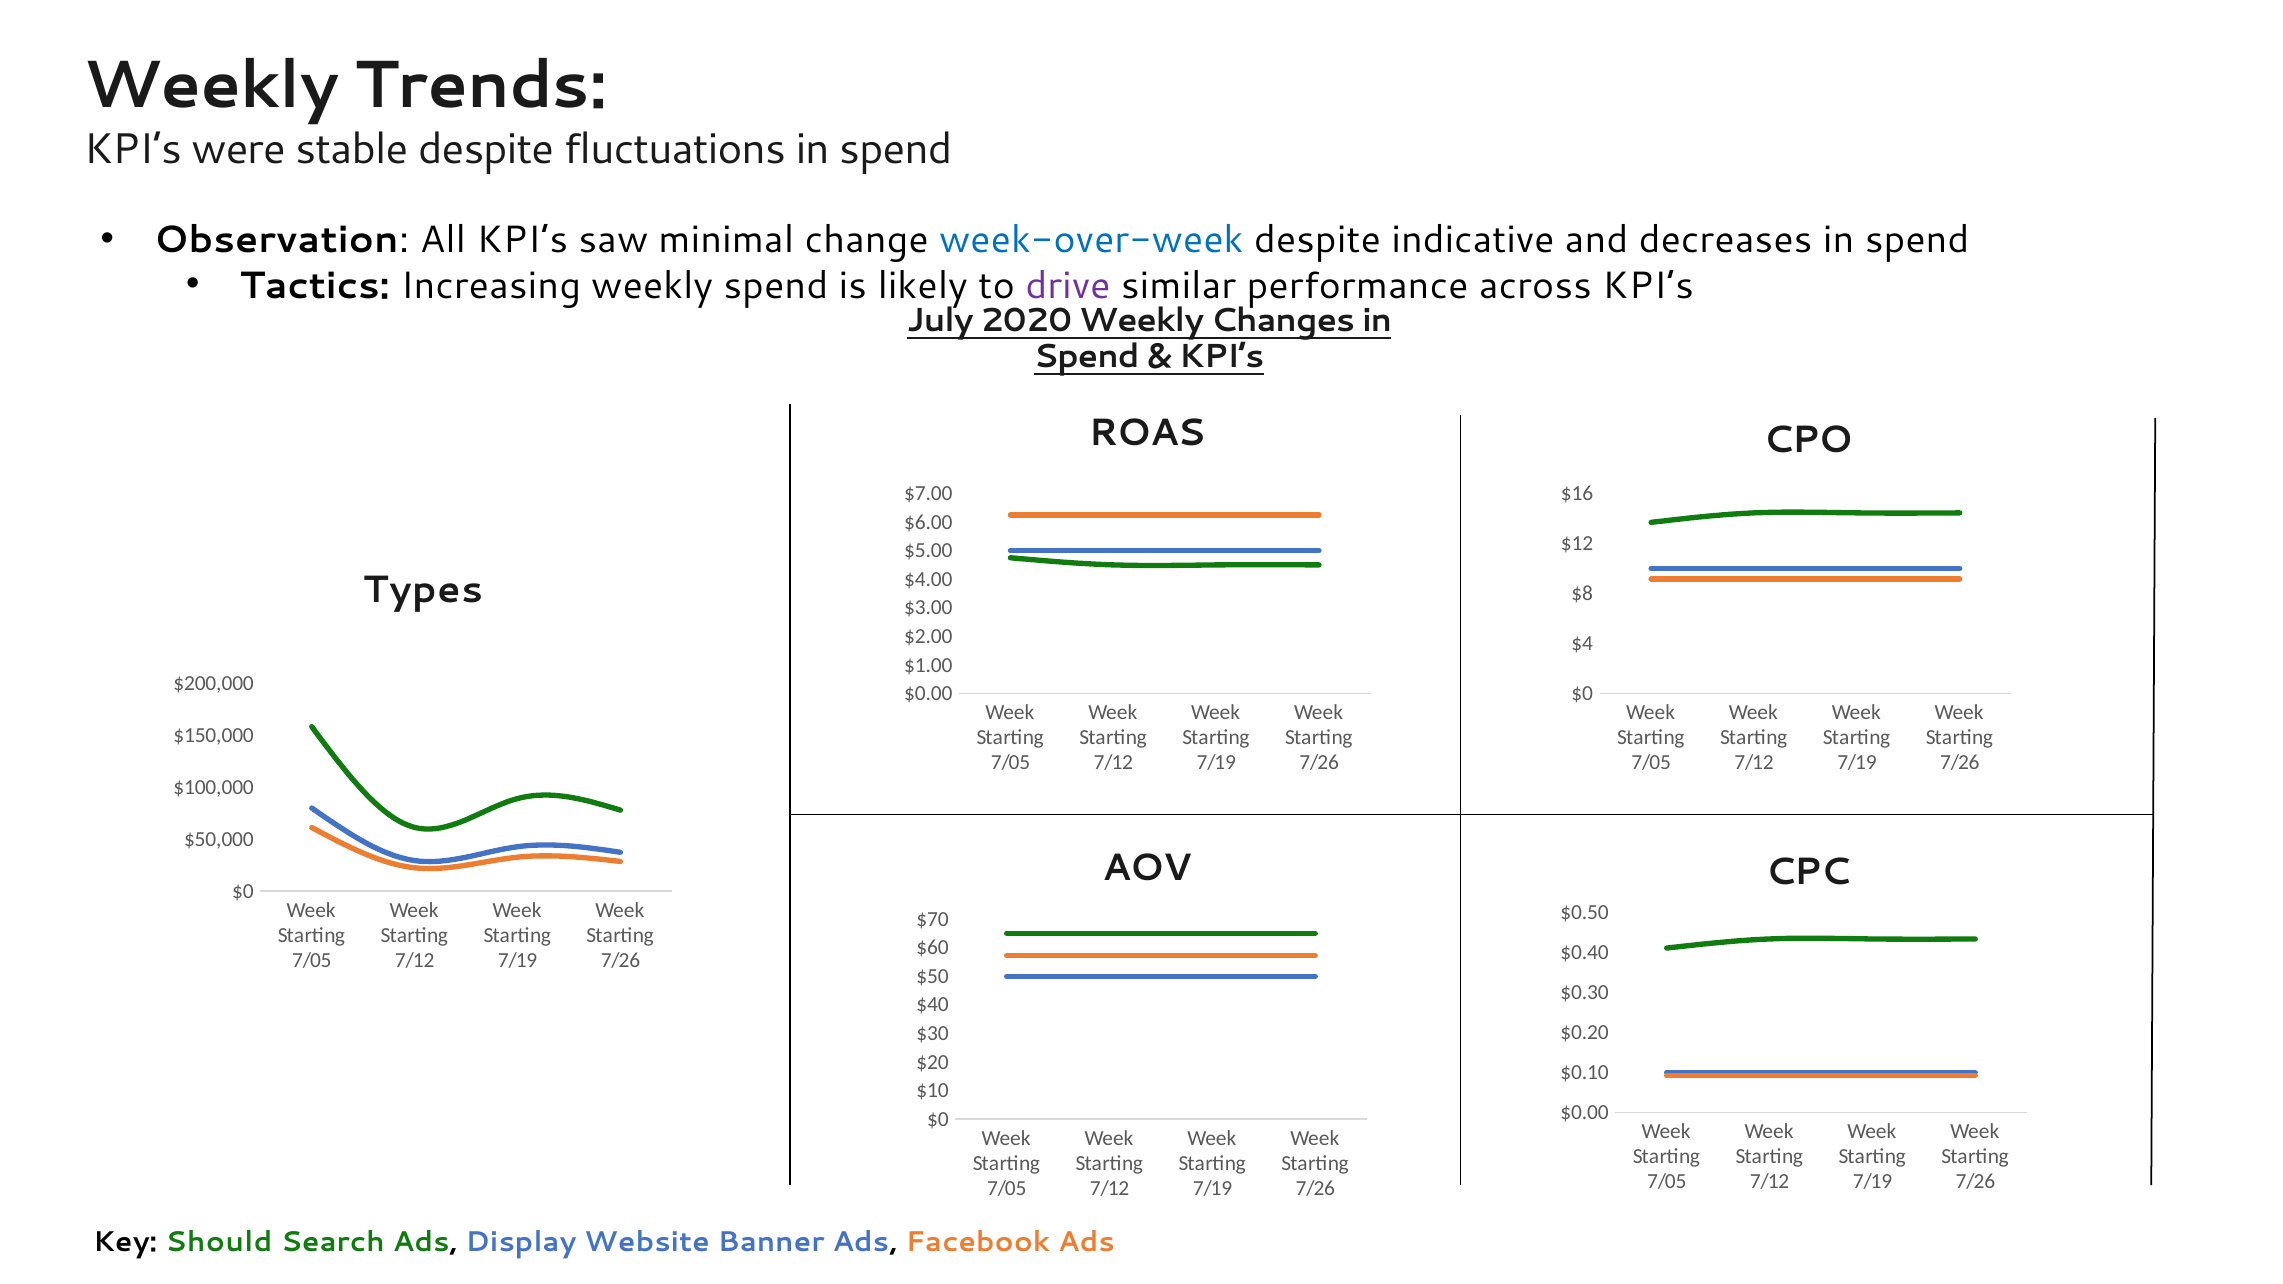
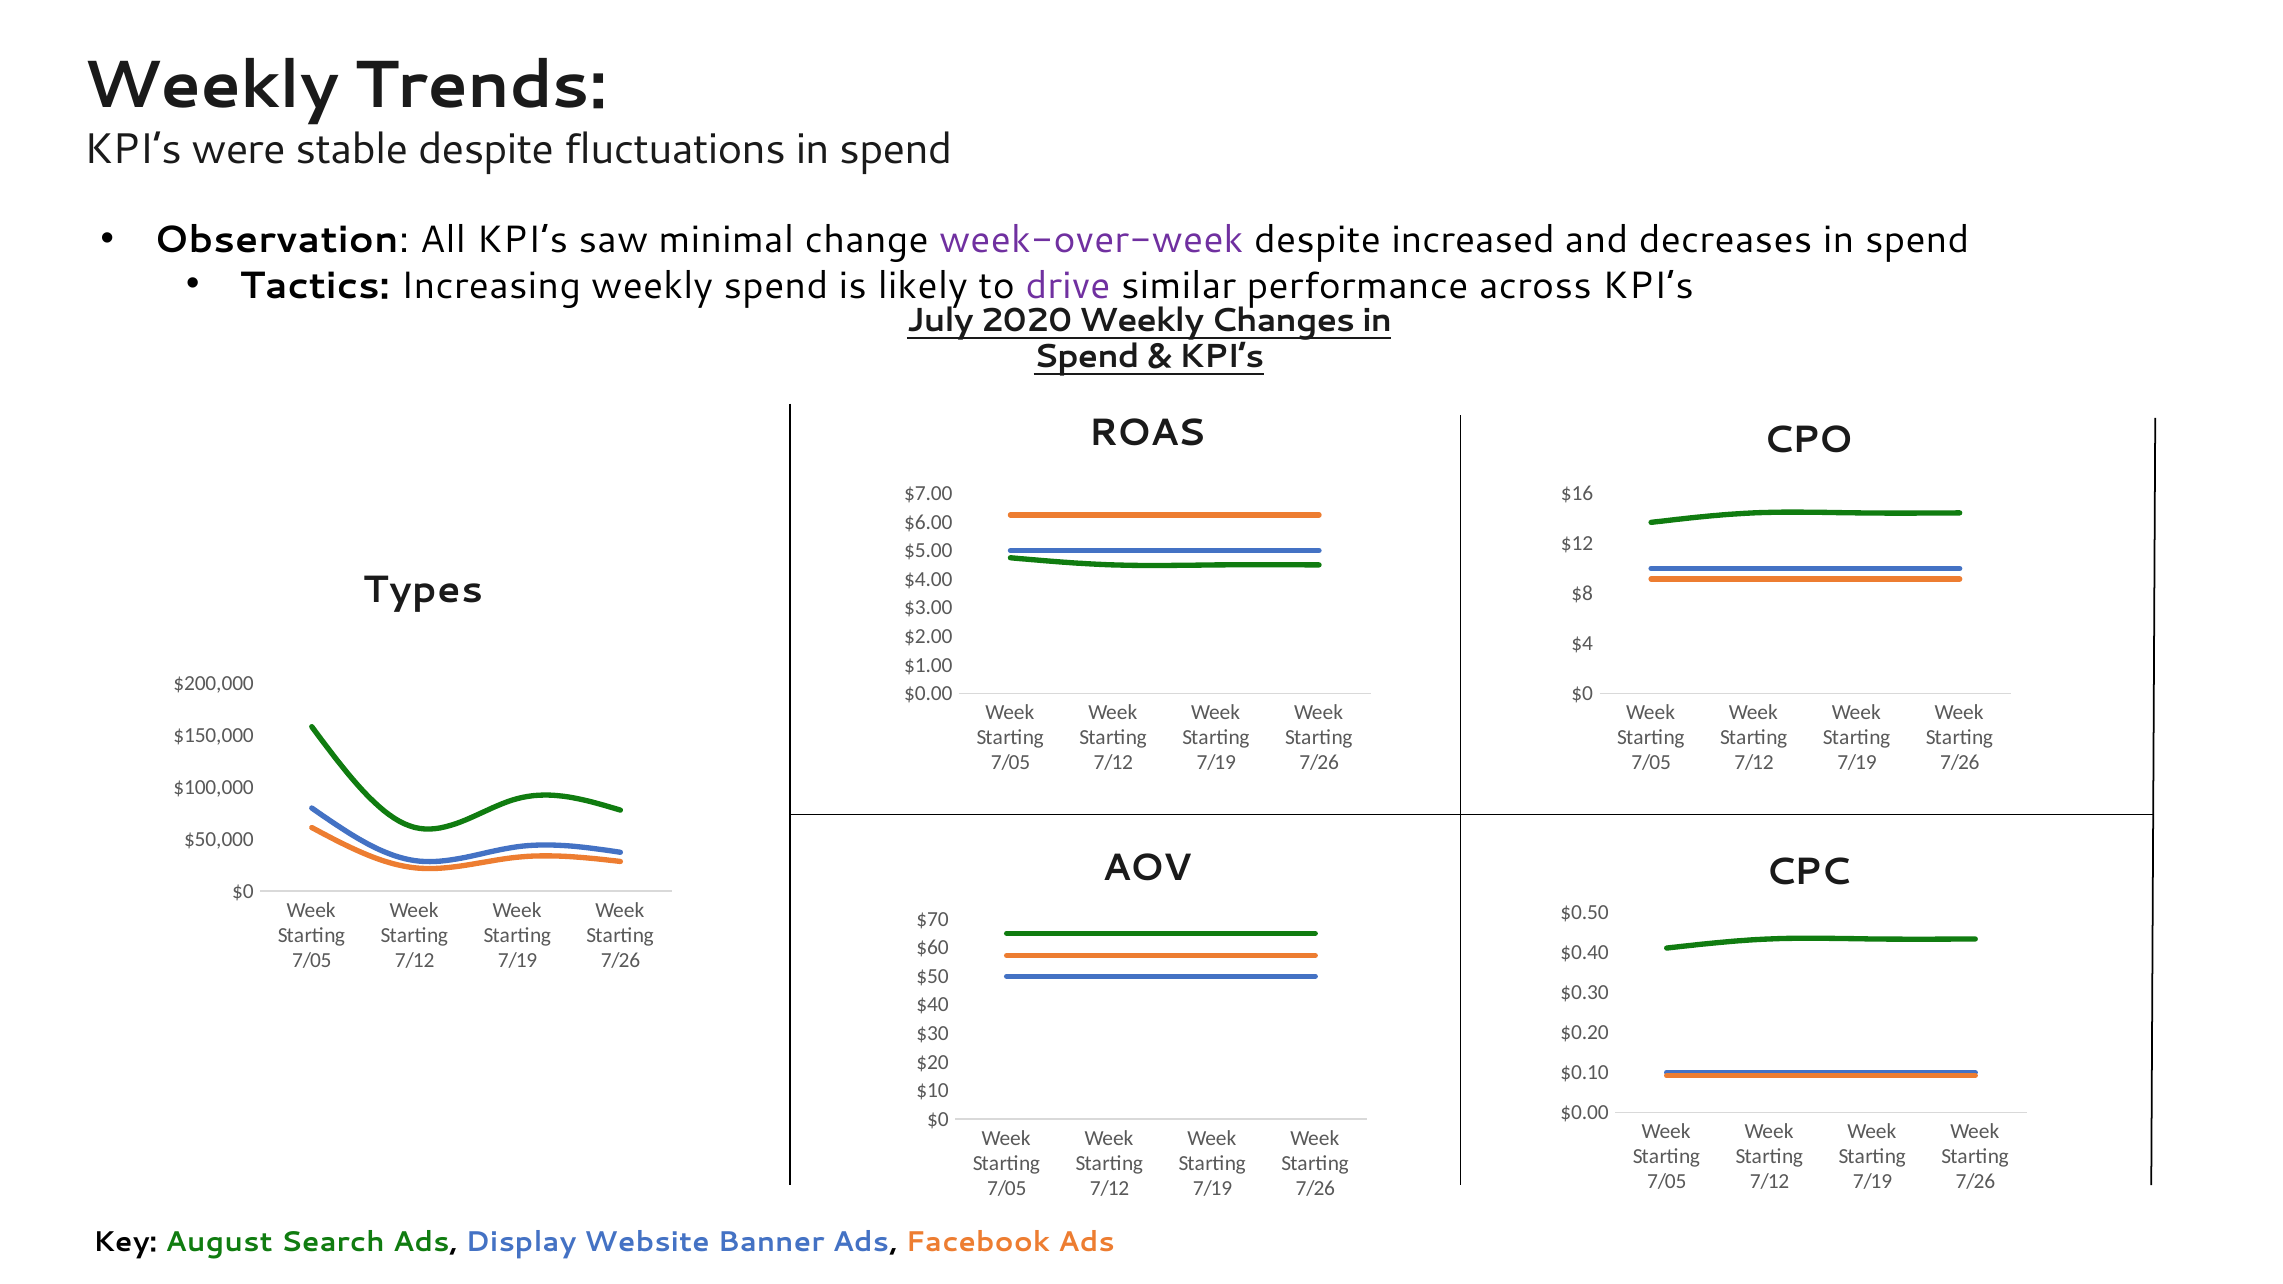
week-over-week colour: blue -> purple (1091, 240)
indicative: indicative -> increased (1473, 240)
Should: Should -> August (219, 1242)
